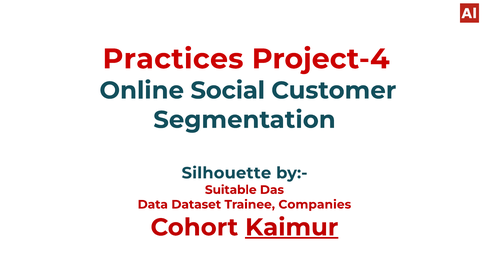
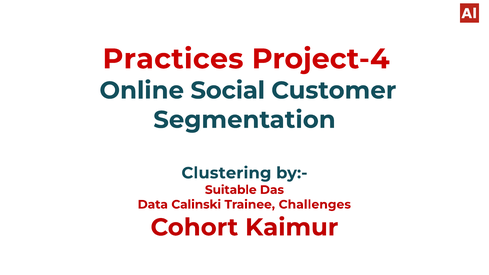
Silhouette: Silhouette -> Clustering (226, 173)
Dataset: Dataset -> Calinski (196, 205)
Companies: Companies -> Challenges (315, 205)
Kaimur underline: present -> none (292, 227)
